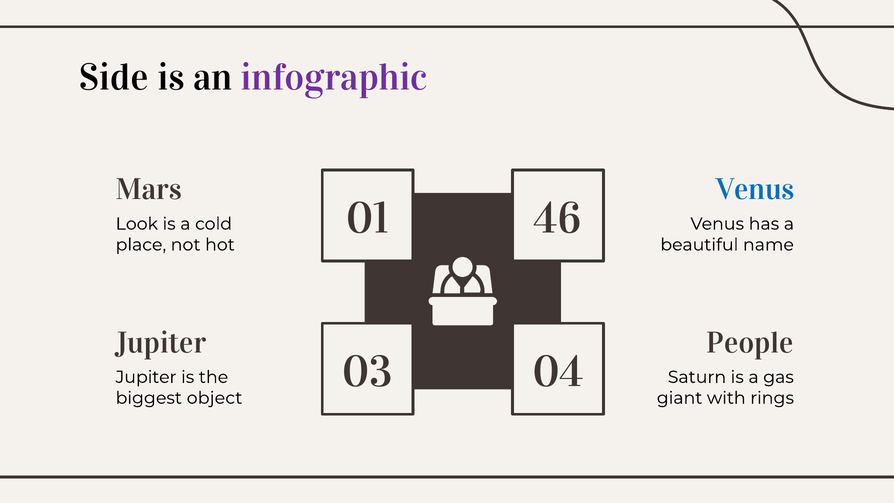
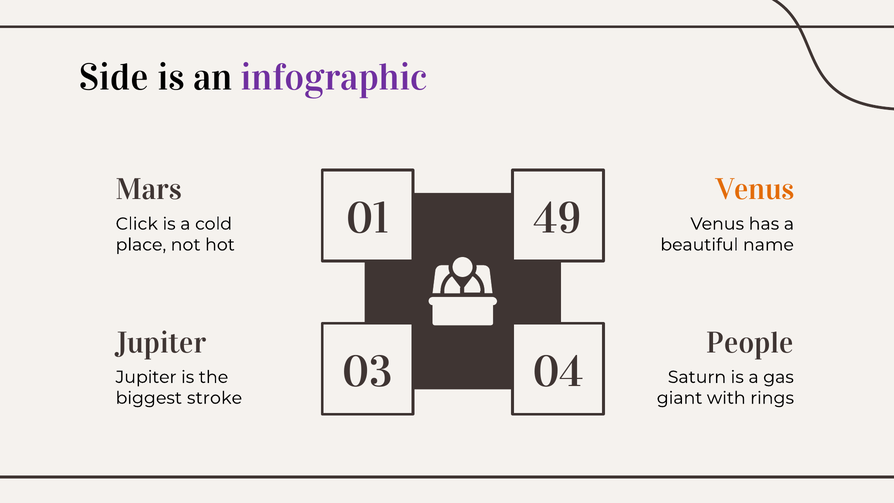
Venus colour: blue -> orange (755, 190)
46: 46 -> 49 (558, 219)
Look: Look -> Click (137, 224)
object: object -> stroke (215, 398)
